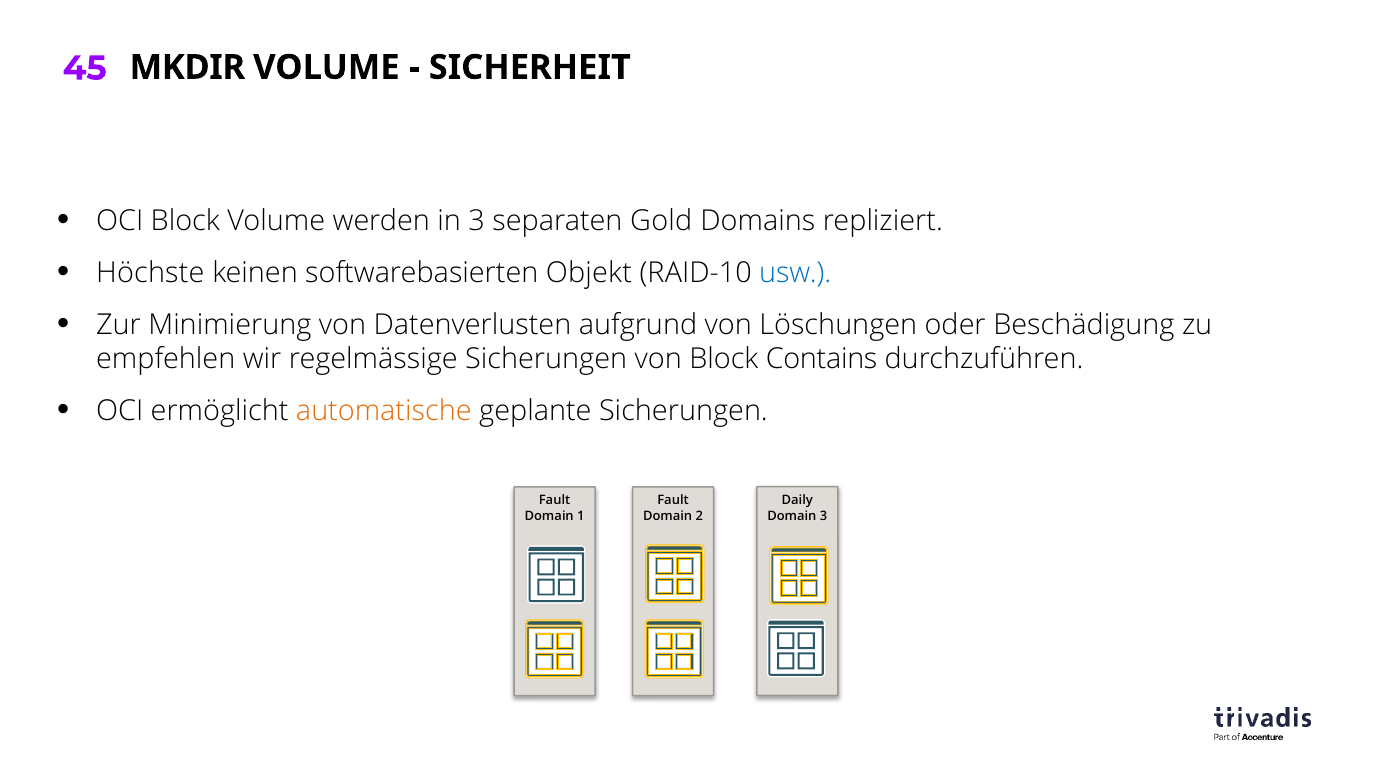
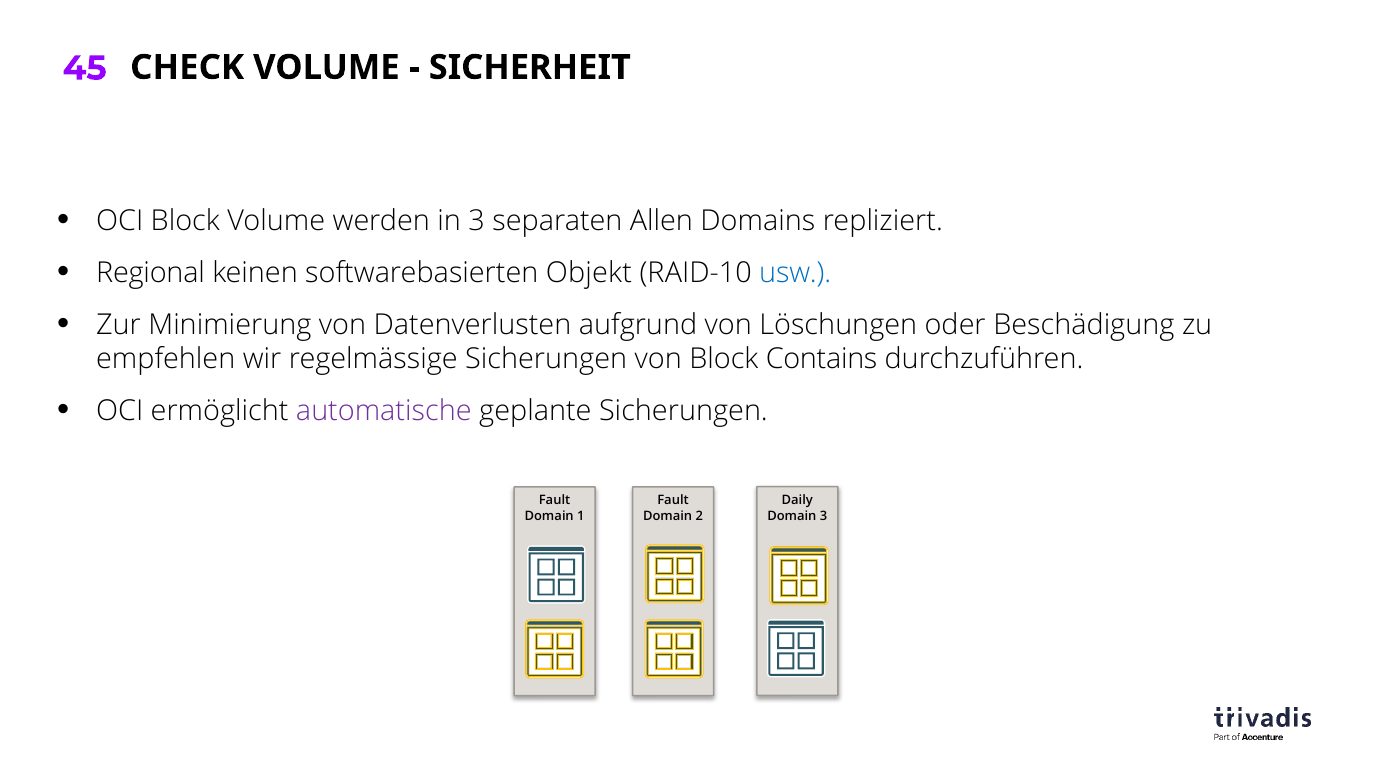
MKDIR: MKDIR -> CHECK (187, 67)
Gold: Gold -> Allen (661, 221)
Höchste: Höchste -> Regional (150, 273)
automatische colour: orange -> purple (384, 411)
